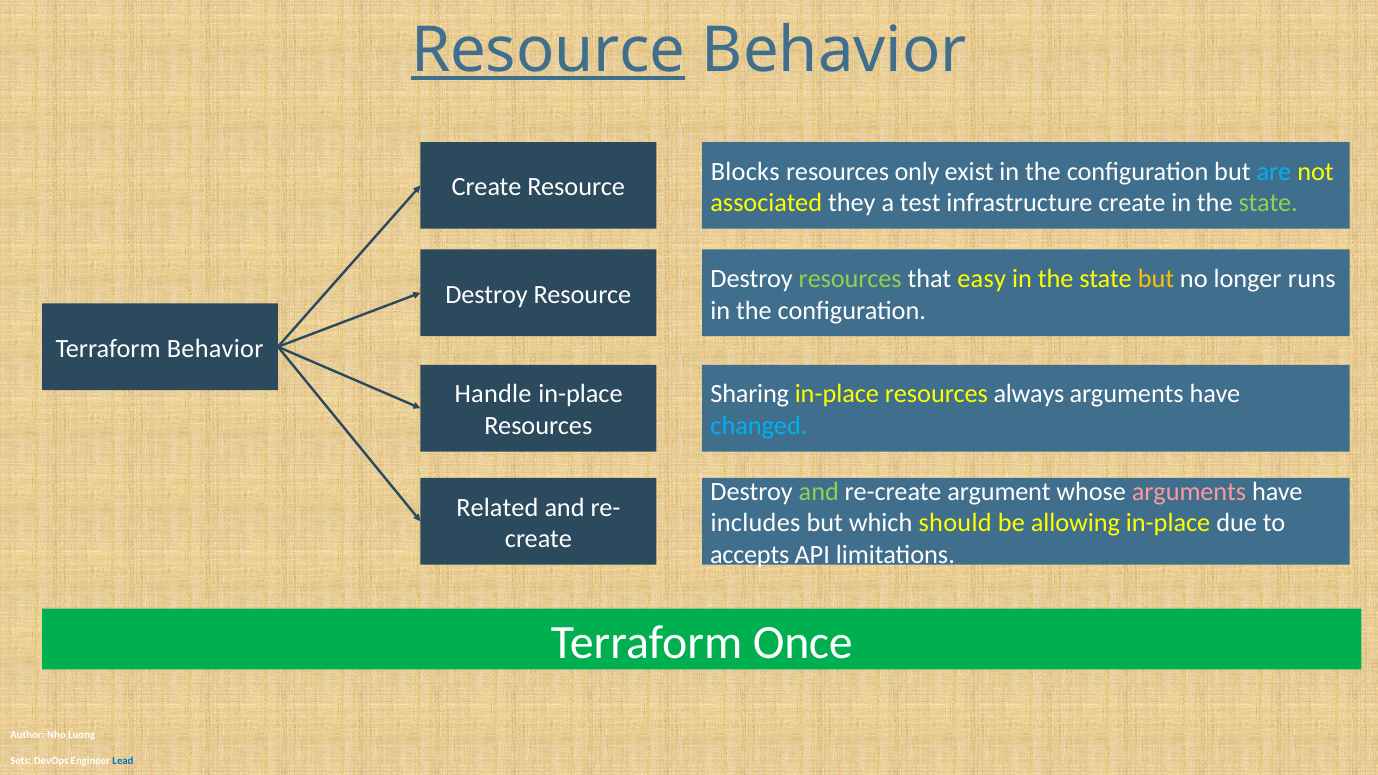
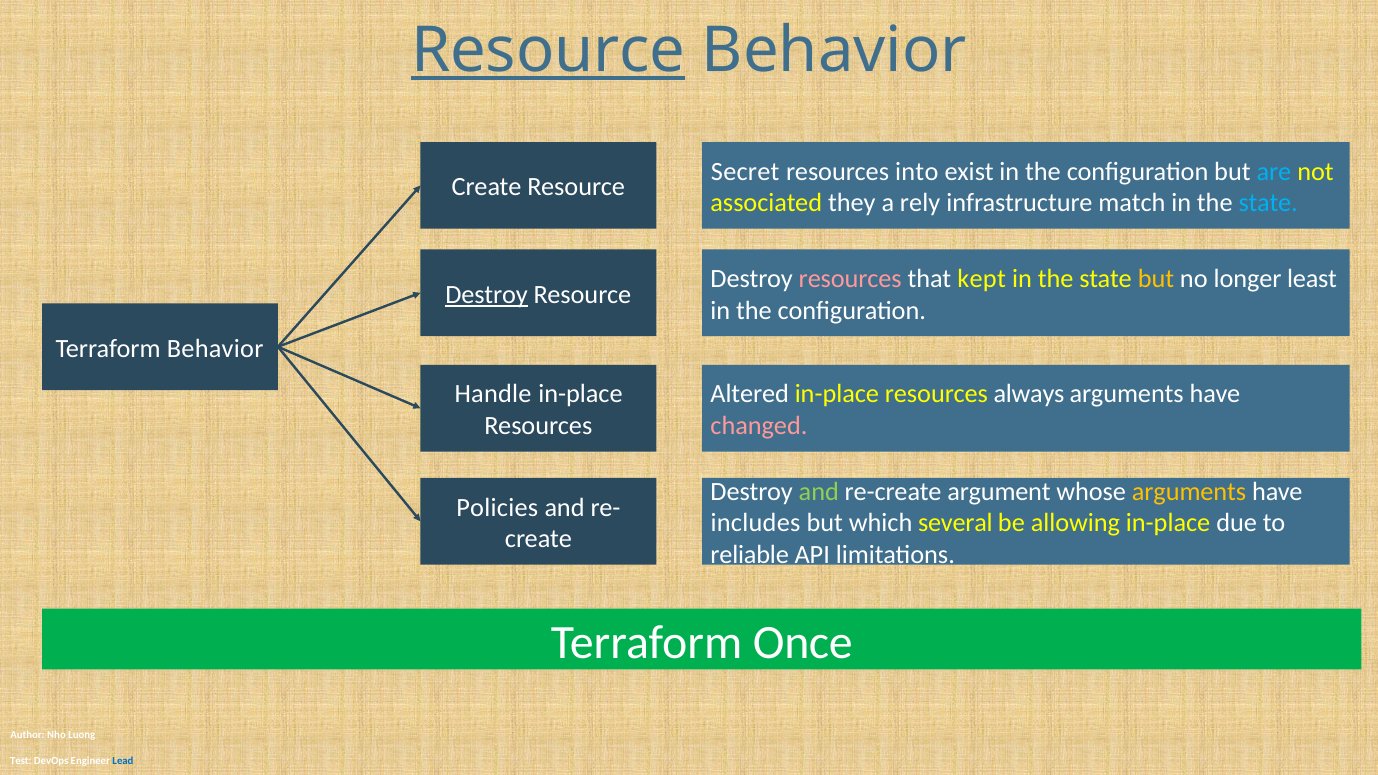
Blocks: Blocks -> Secret (745, 172)
only: only -> into (917, 172)
test: test -> rely (920, 203)
infrastructure create: create -> match (1132, 203)
state colour: light green -> light blue (1268, 203)
resources colour: light green -> pink (850, 279)
easy: easy -> kept (982, 279)
runs: runs -> least (1312, 279)
Destroy underline: none -> present (487, 295)
Sharing: Sharing -> Altered (750, 394)
changed colour: light blue -> pink (759, 426)
arguments colour: pink -> yellow (1189, 492)
Related: Related -> Policies (497, 507)
should: should -> several (955, 523)
accepts: accepts -> reliable (750, 555)
Sets: Sets -> Test (21, 761)
